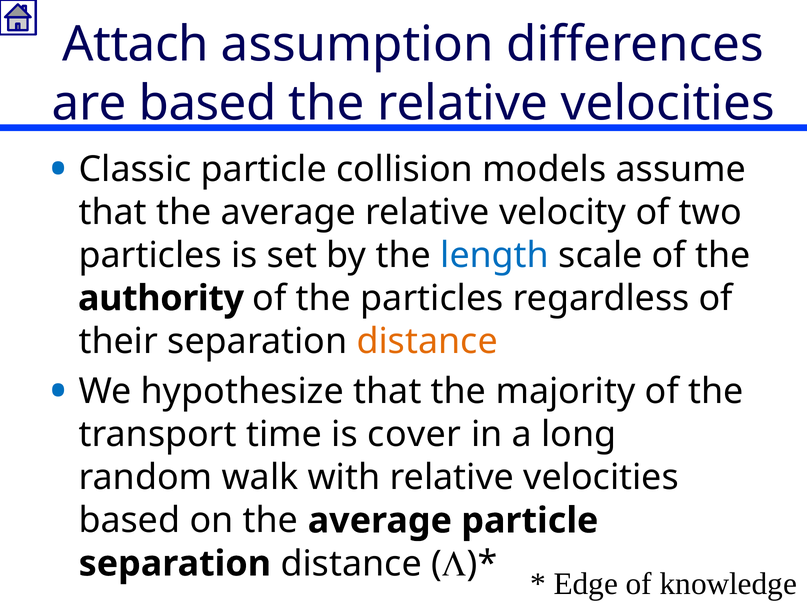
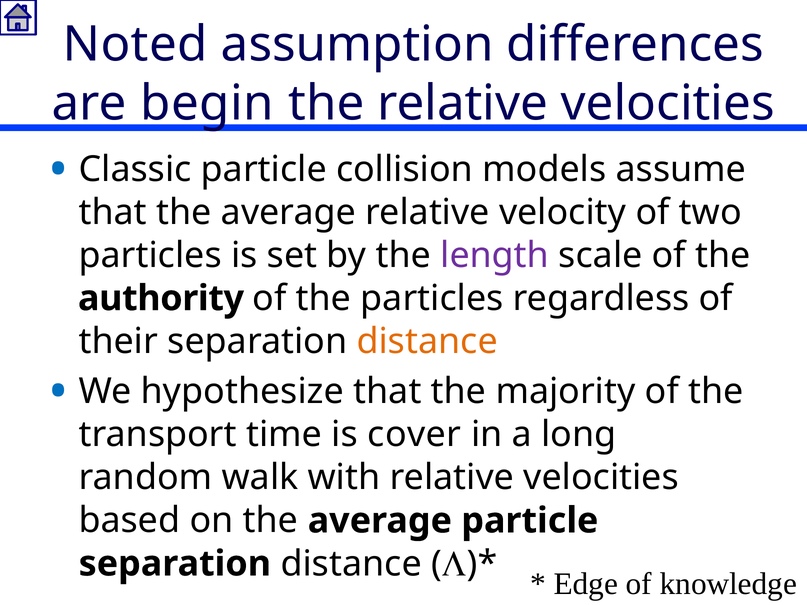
Attach: Attach -> Noted (135, 44)
are based: based -> begin (207, 104)
length colour: blue -> purple (495, 255)
